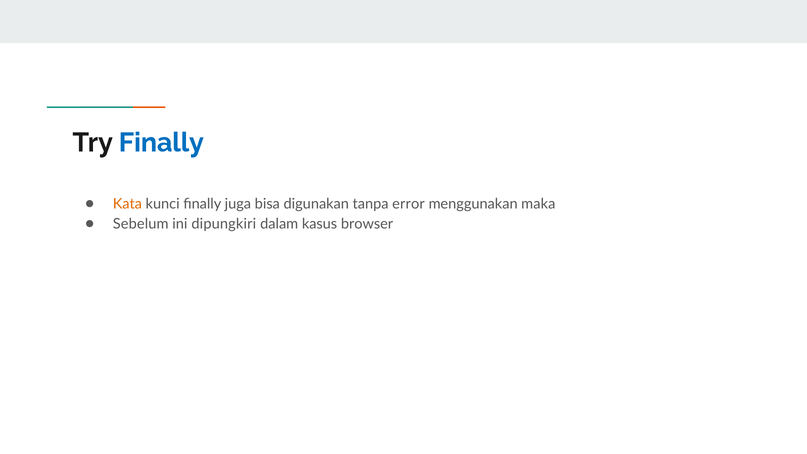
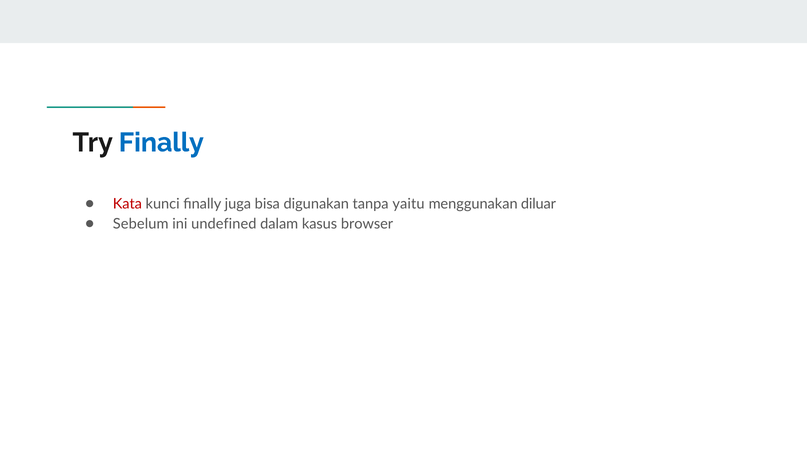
Kata colour: orange -> red (127, 204)
error: error -> yaitu (408, 204)
maka: maka -> diluar (538, 204)
dipungkiri: dipungkiri -> undefined (224, 224)
